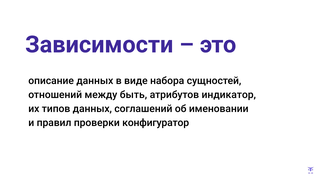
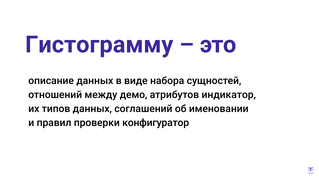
Зависимости: Зависимости -> Гистограмму (99, 45)
быть: быть -> демо (134, 95)
